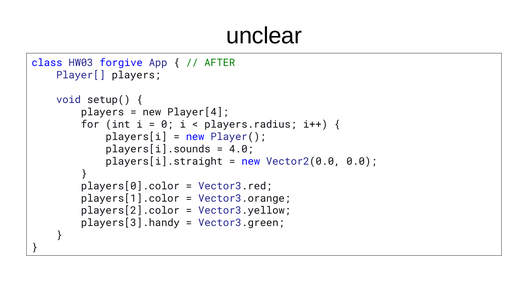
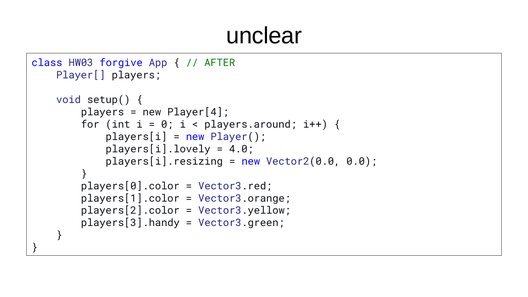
players.radius: players.radius -> players.around (251, 124)
players[i].sounds: players[i].sounds -> players[i].lovely (158, 149)
players[i].straight: players[i].straight -> players[i].resizing (164, 161)
